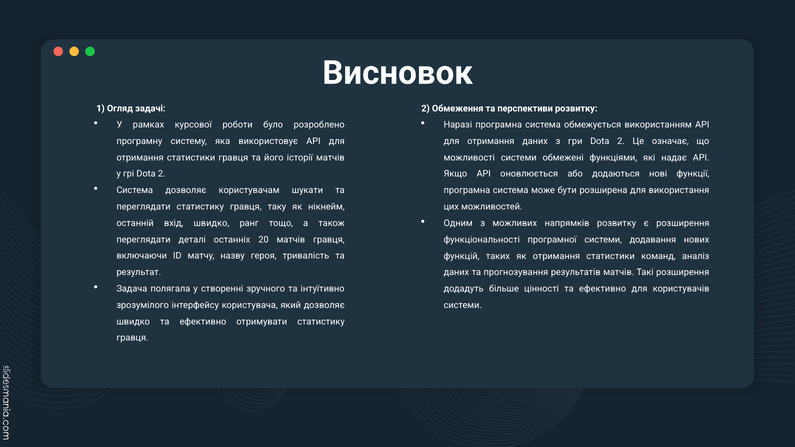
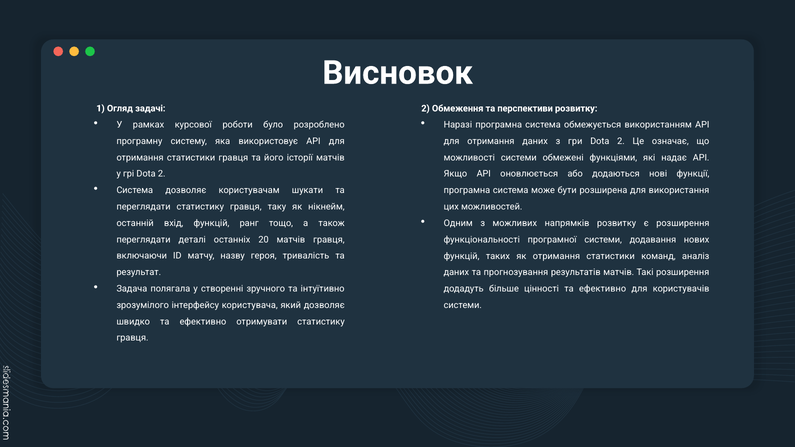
вхід швидко: швидко -> функцій (211, 223)
